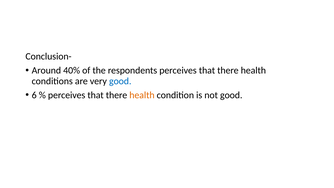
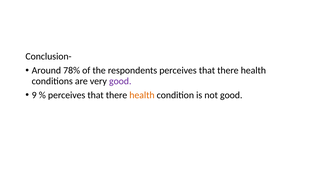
40%: 40% -> 78% (72, 70)
good colour: blue -> purple (120, 81)
6: 6 -> 9 (34, 95)
